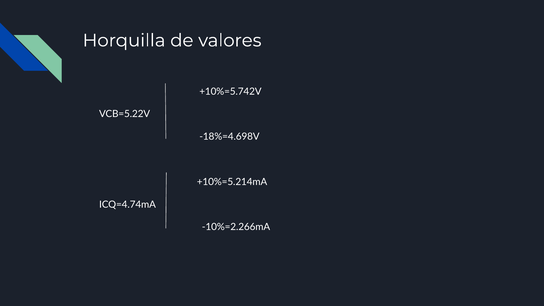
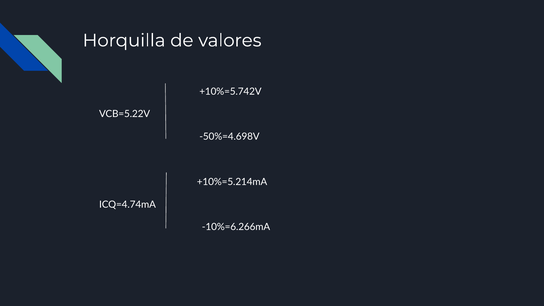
-18%=4.698V: -18%=4.698V -> -50%=4.698V (229, 137)
-10%=2.266mA: -10%=2.266mA -> -10%=6.266mA (236, 227)
